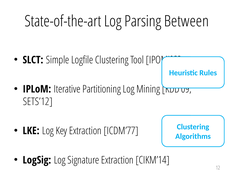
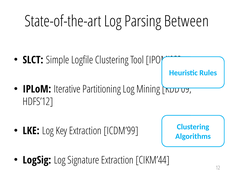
SETS’12: SETS’12 -> HDFS’12 (38, 101)
ICDM’77: ICDM’77 -> ICDM’99 (121, 131)
CIKM’14: CIKM’14 -> CIKM’44 (153, 160)
